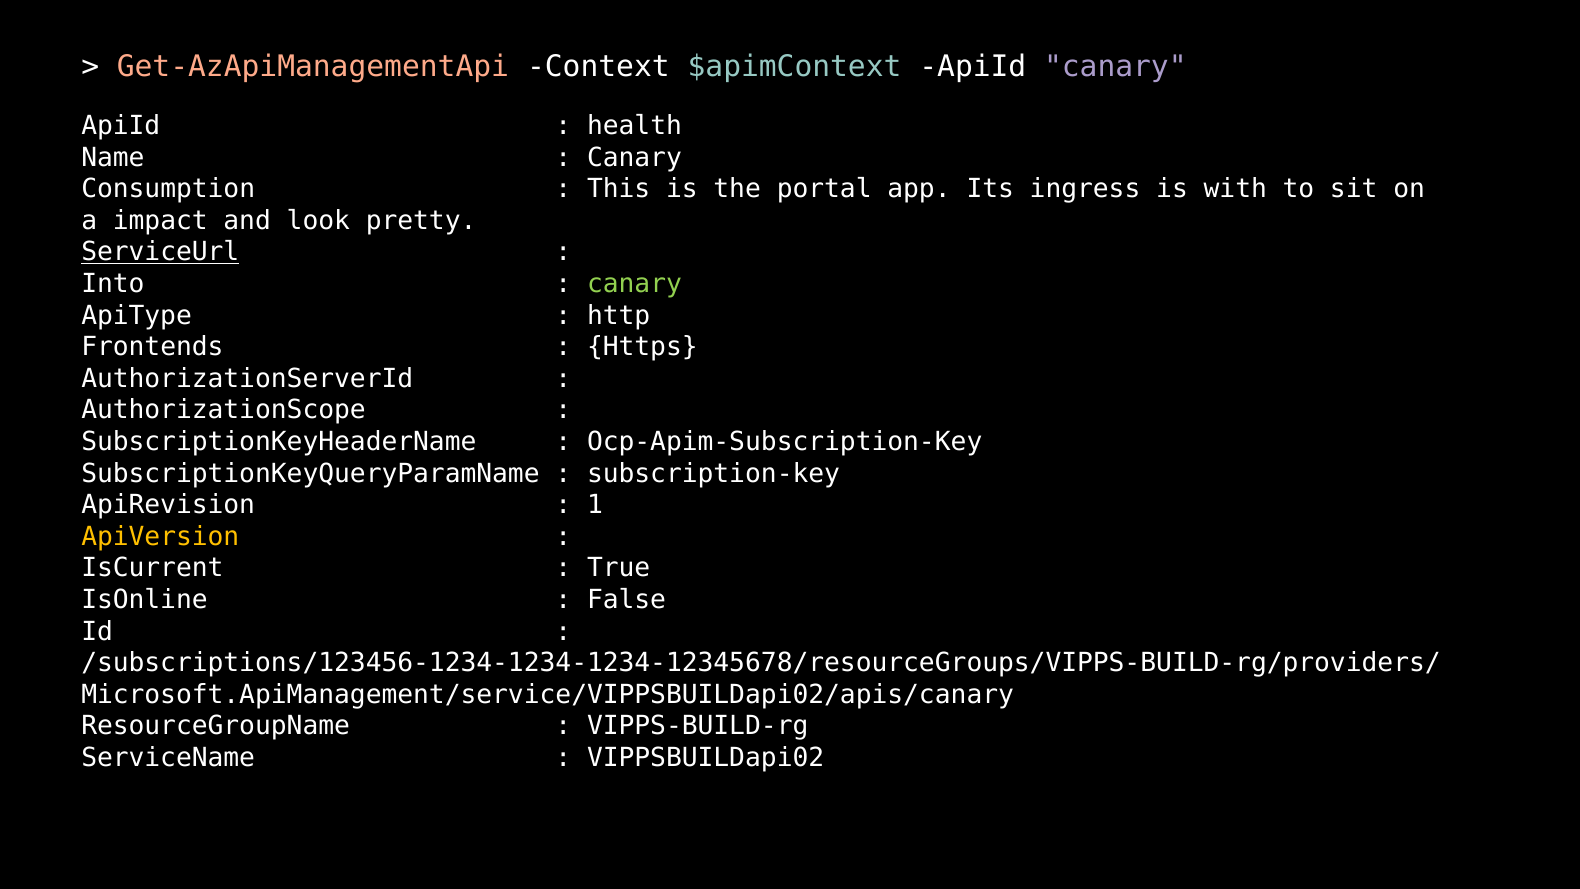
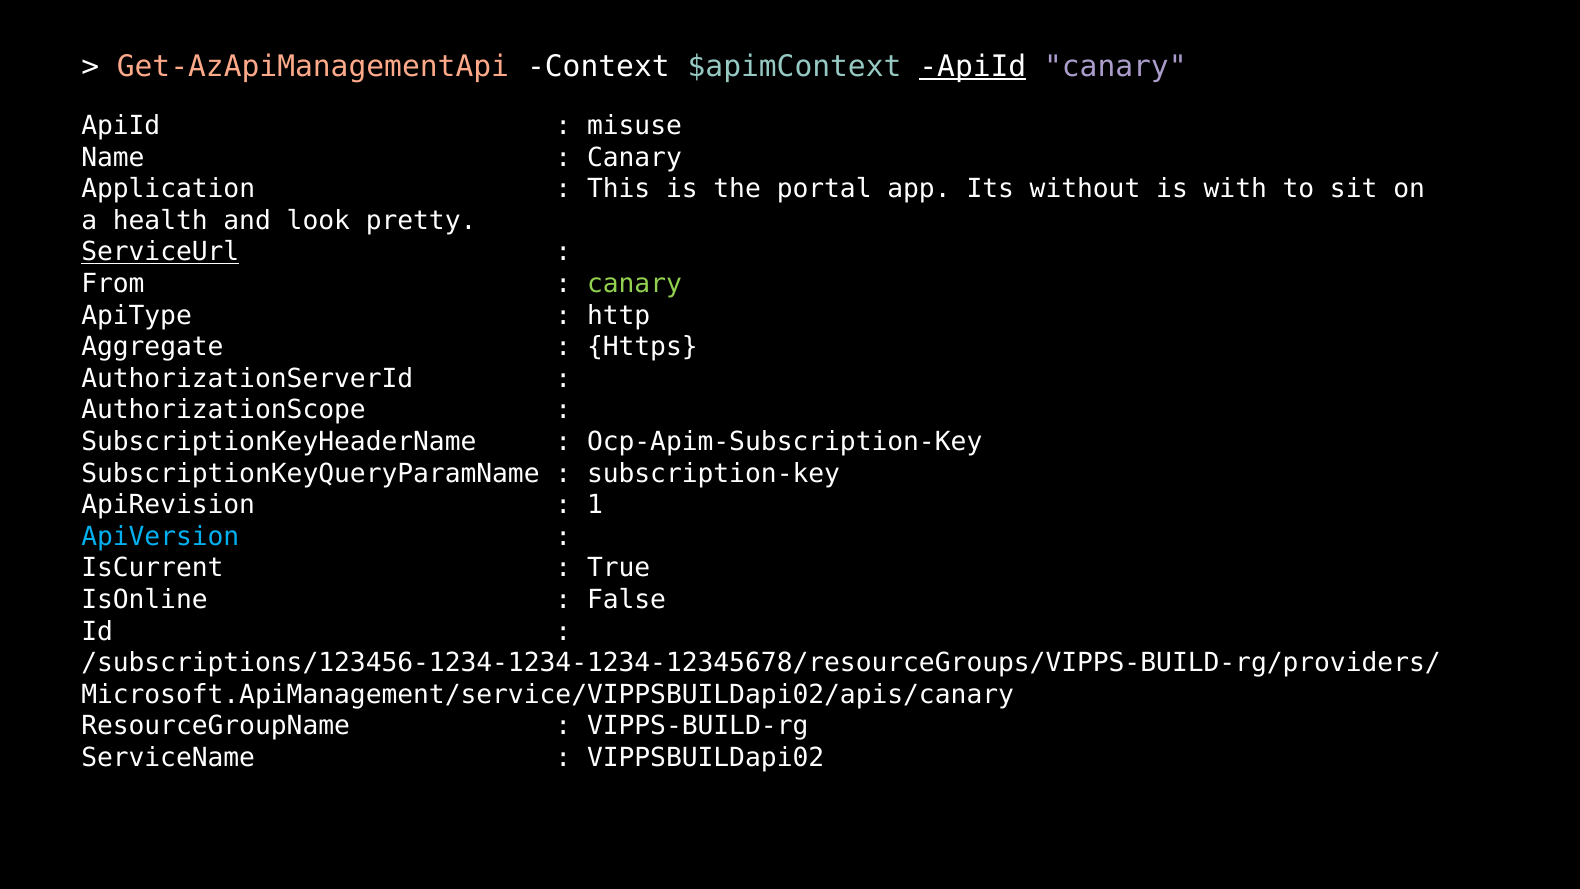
ApiId underline: none -> present (973, 66)
health: health -> misuse (635, 126)
Consumption: Consumption -> Application (168, 189)
ingress: ingress -> without (1085, 189)
impact: impact -> health (160, 221)
Into: Into -> From (113, 284)
Frontends: Frontends -> Aggregate (152, 347)
ApiVersion colour: yellow -> light blue (160, 536)
